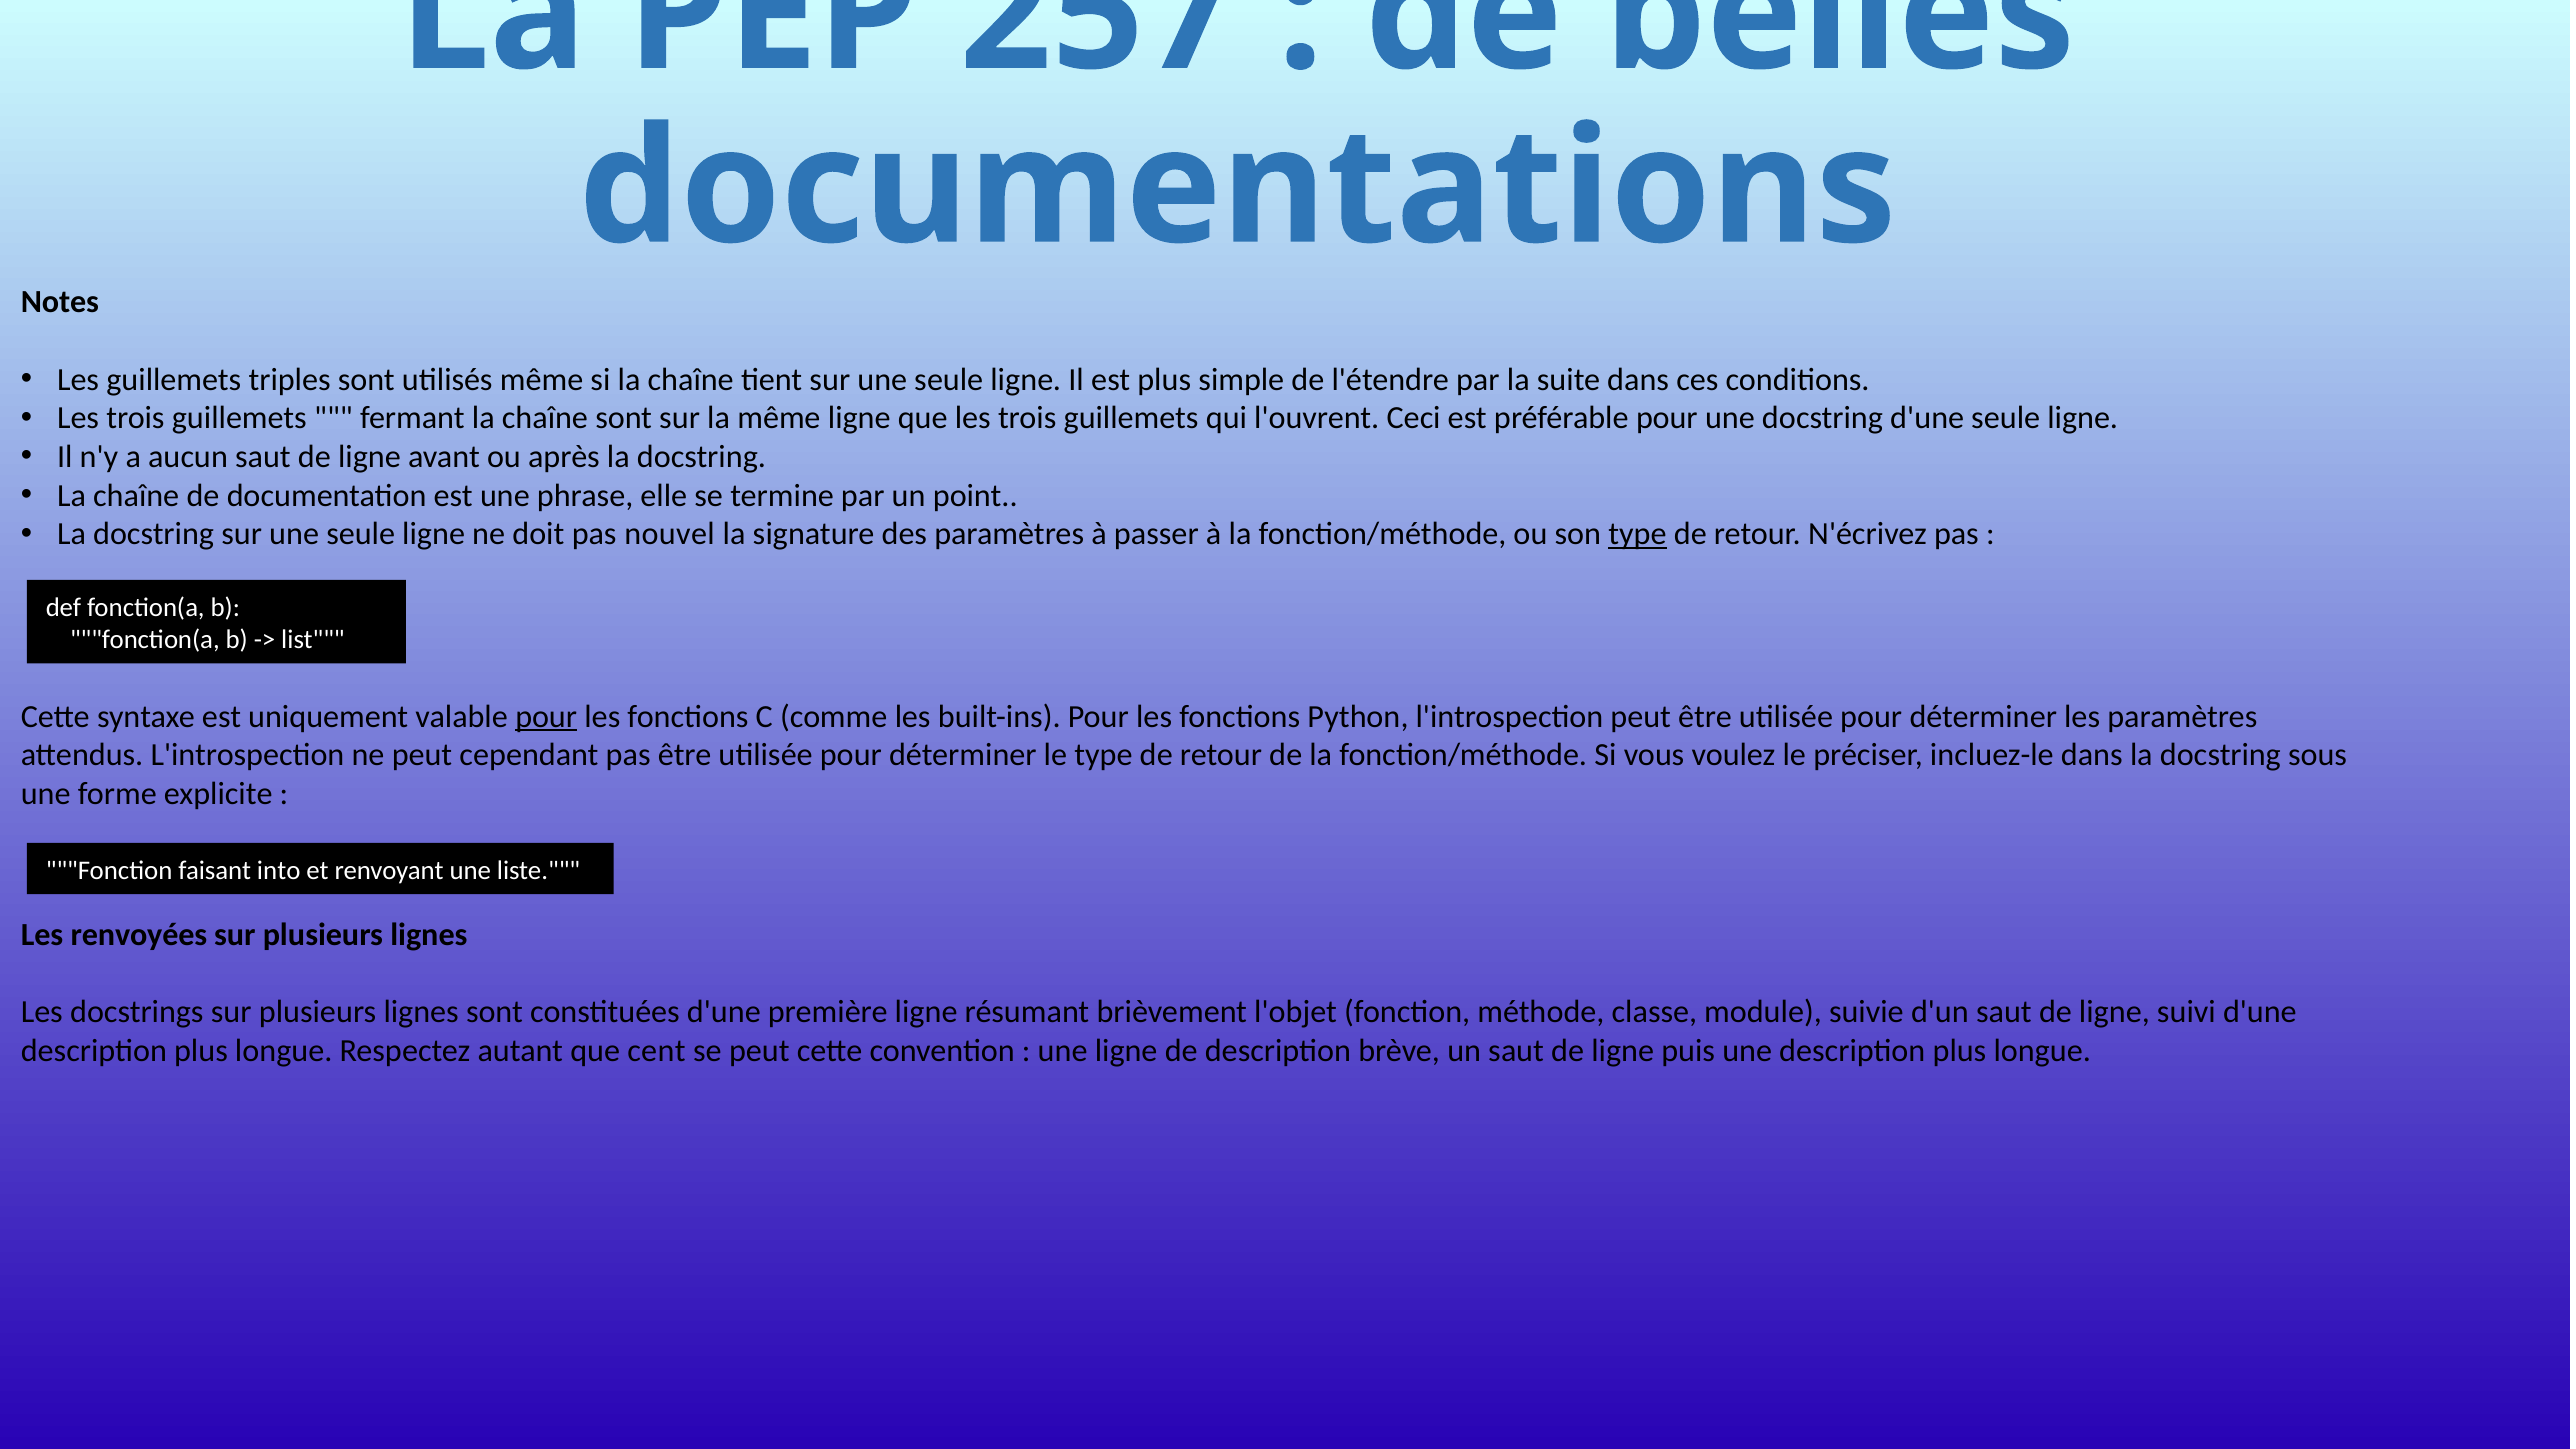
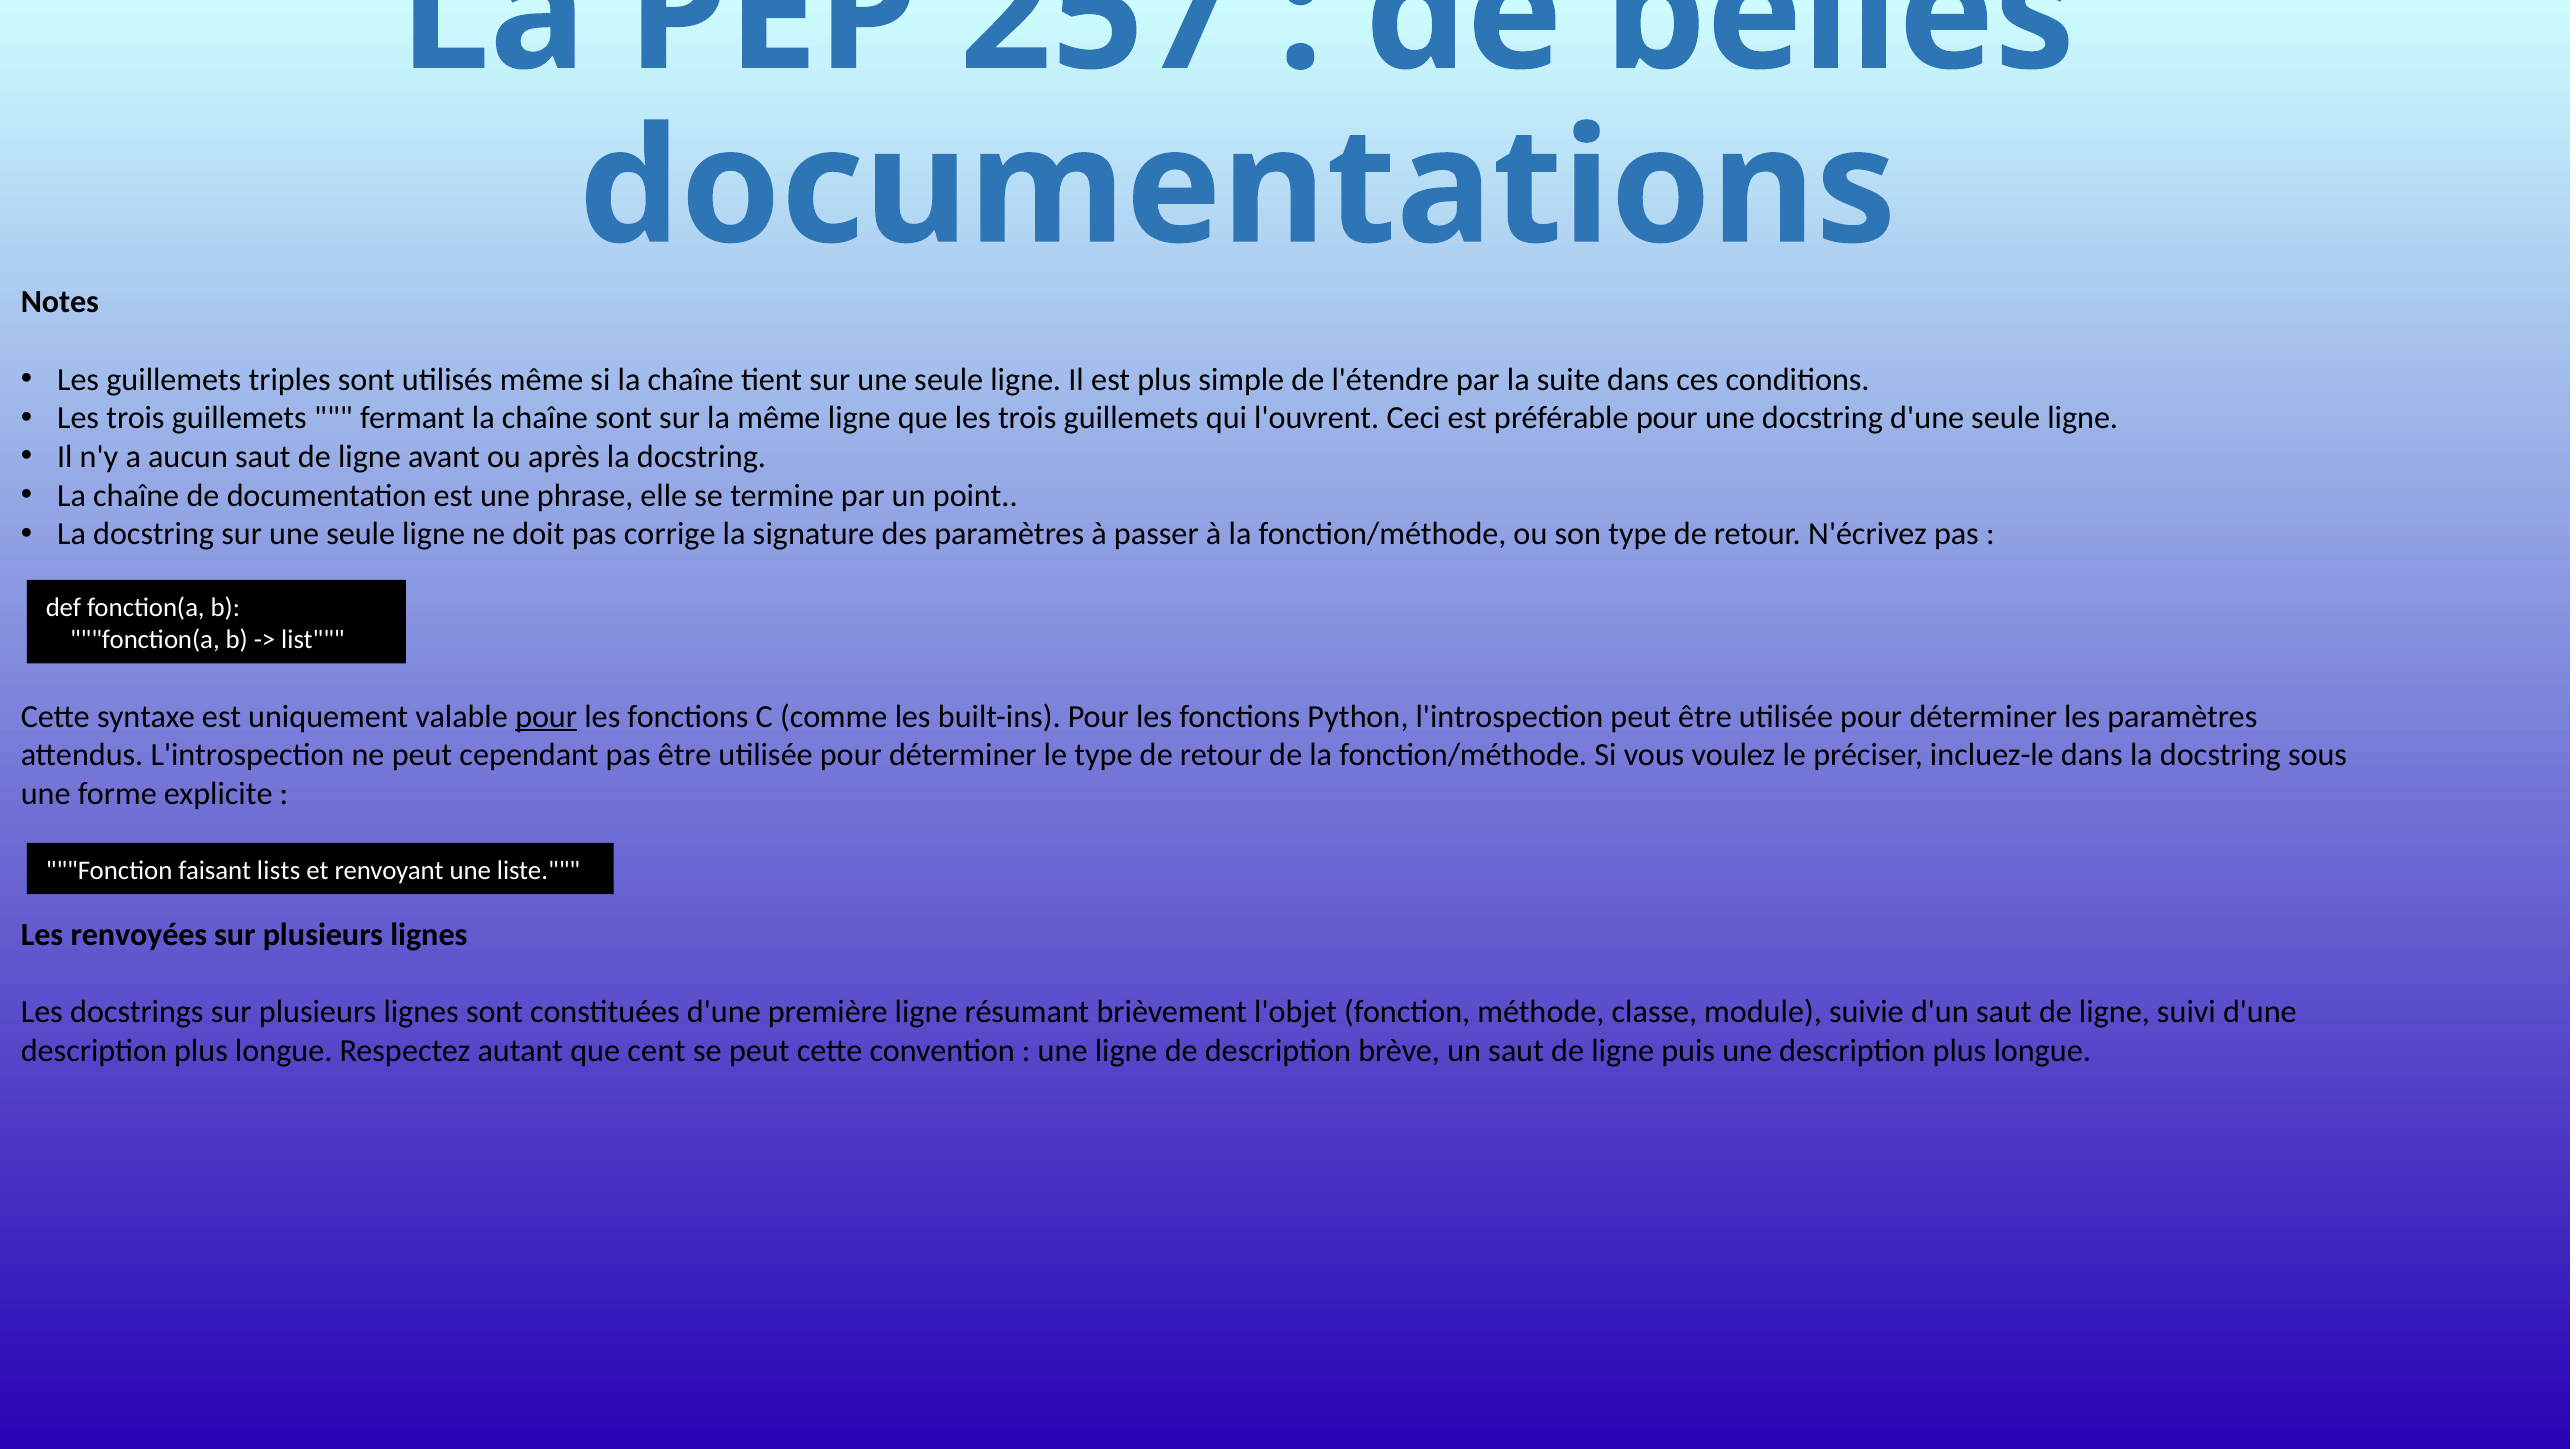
nouvel: nouvel -> corrige (670, 534)
type underline: present -> none (1637, 534)
into: into -> lists (279, 870)
